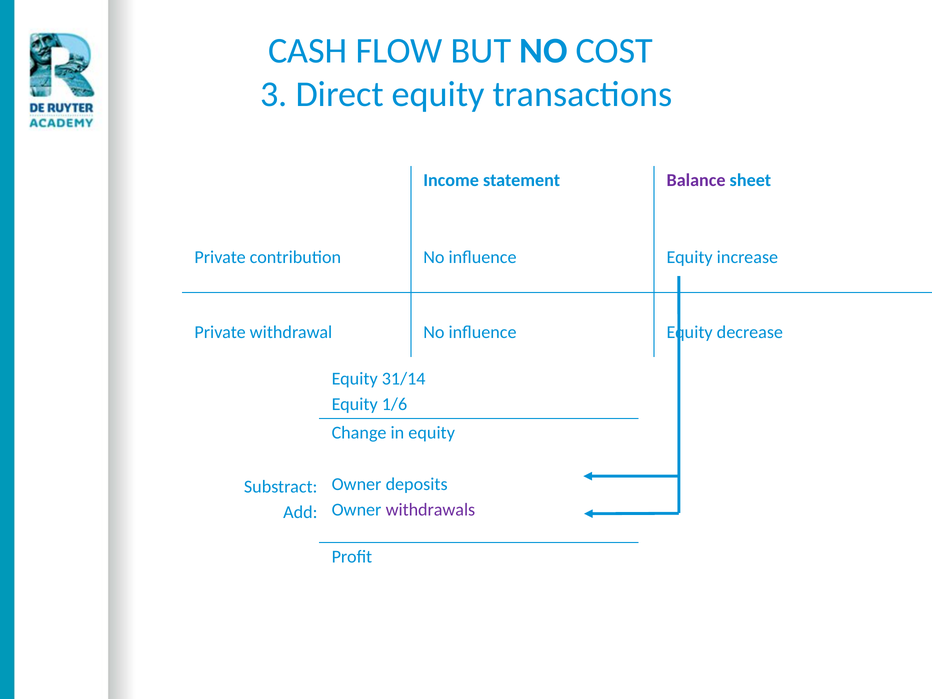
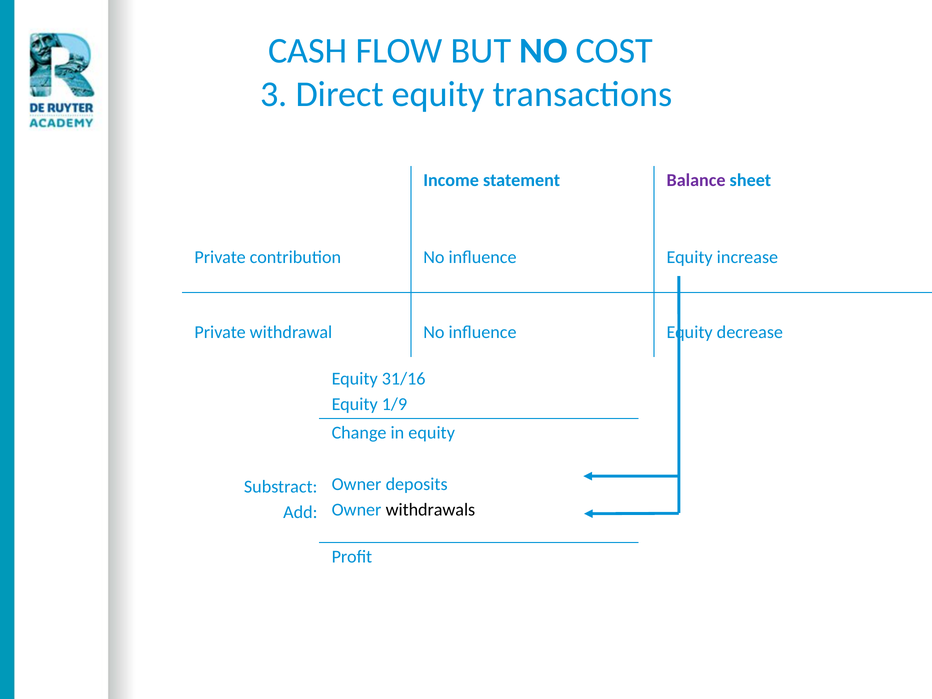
31/14: 31/14 -> 31/16 (404, 379)
1/6: 1/6 -> 1/9 (394, 404)
withdrawals colour: purple -> black (430, 510)
